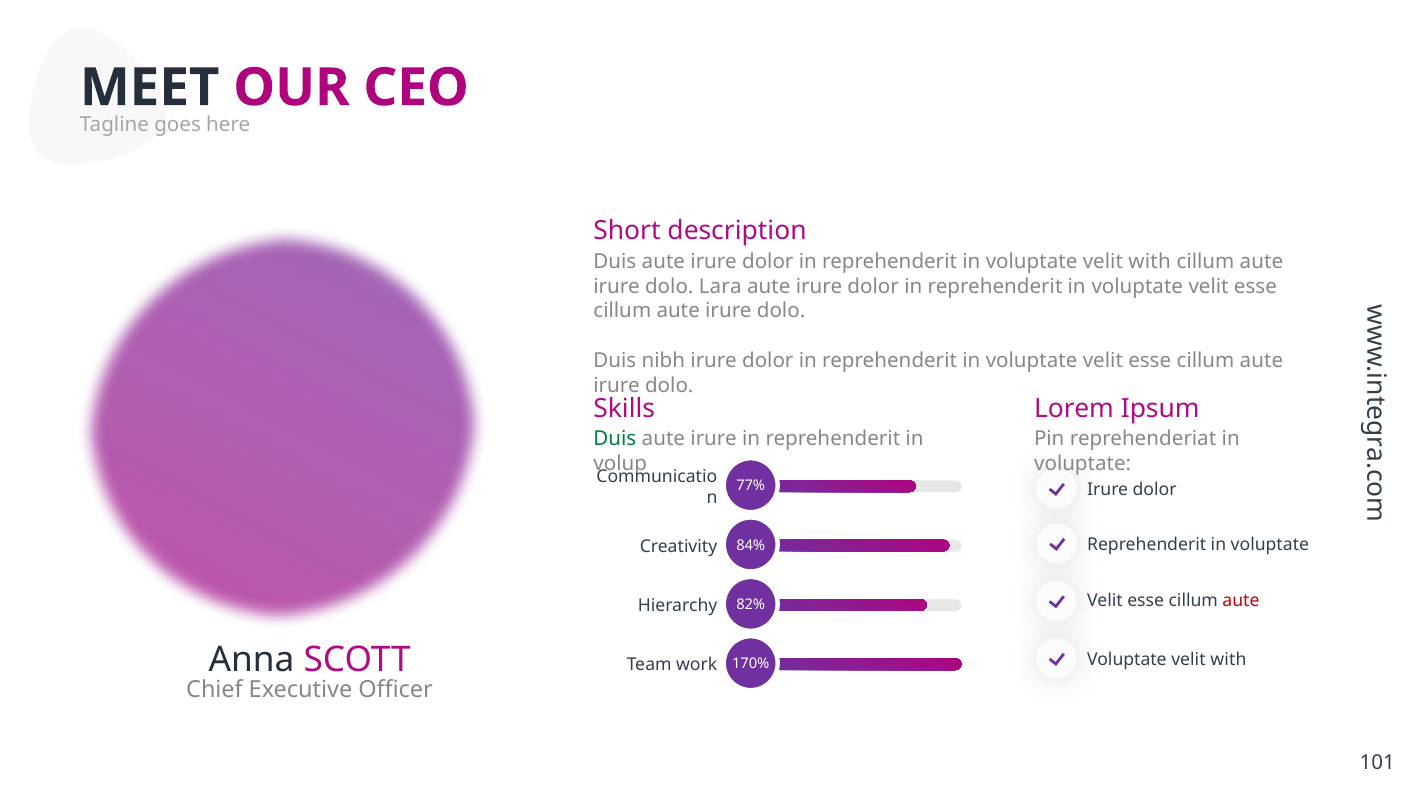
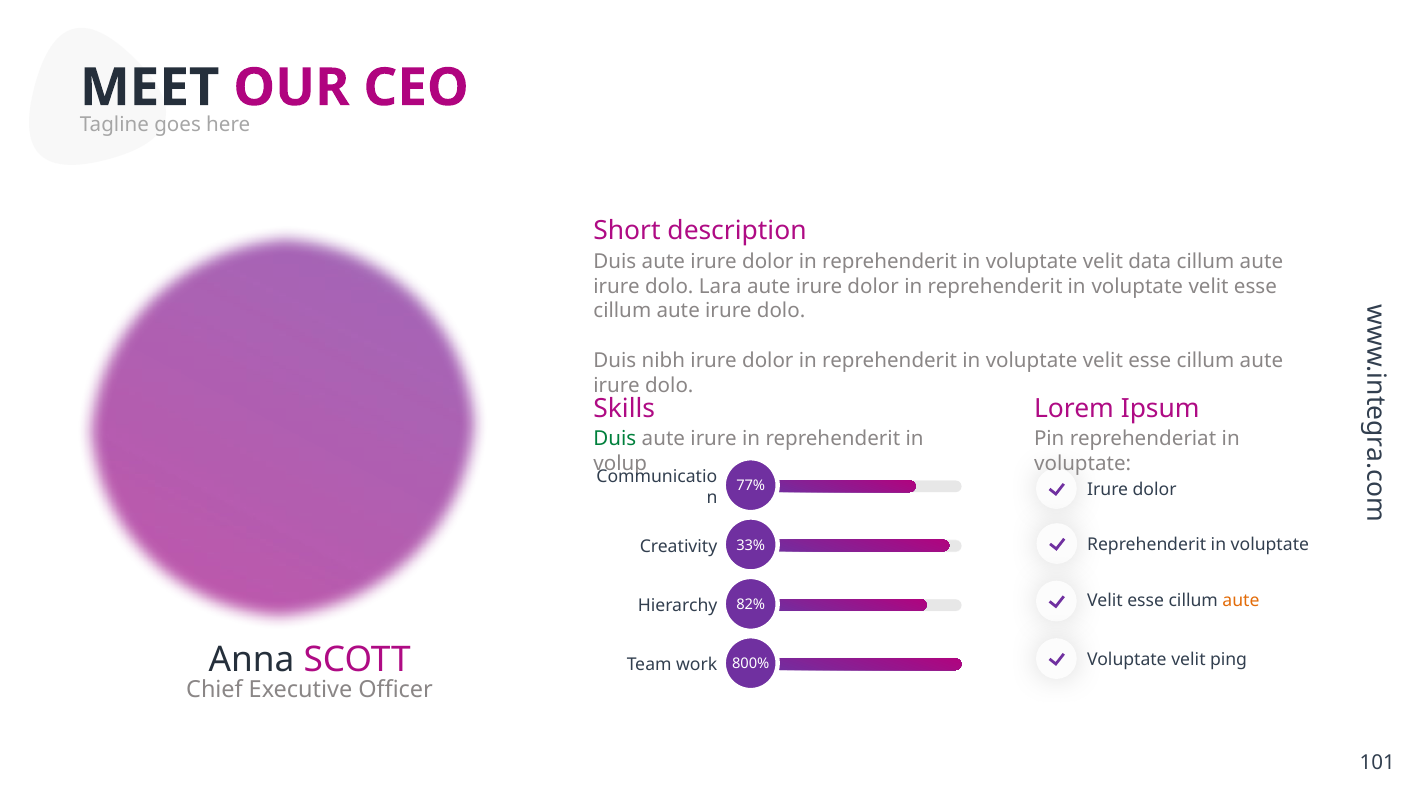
in voluptate velit with: with -> data (1150, 262)
84%: 84% -> 33% (751, 546)
aute colour: red -> orange (1241, 601)
with: with -> ping (1229, 660)
170%: 170% -> 800% (751, 664)
